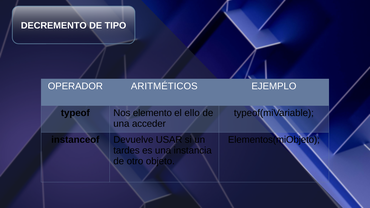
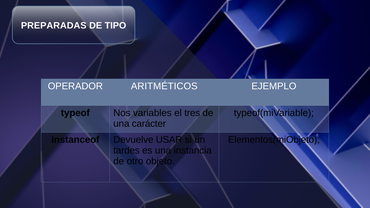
DECREMENTO: DECREMENTO -> PREPARADAS (54, 26)
elemento: elemento -> variables (152, 113)
ello: ello -> tres (192, 113)
acceder: acceder -> carácter (149, 124)
